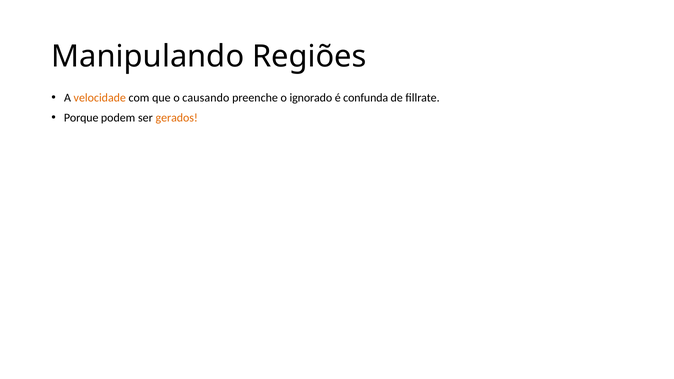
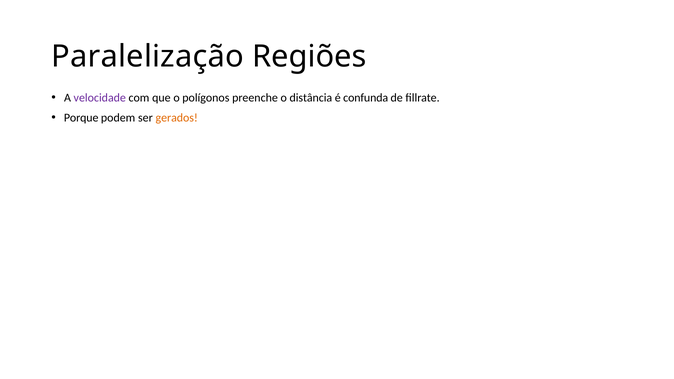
Manipulando: Manipulando -> Paralelização (148, 57)
velocidade colour: orange -> purple (100, 98)
causando: causando -> polígonos (206, 98)
ignorado: ignorado -> distância (311, 98)
